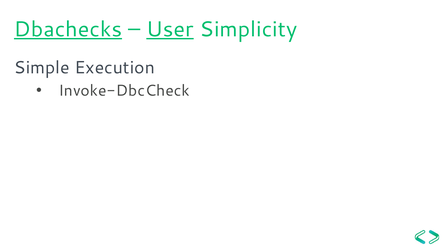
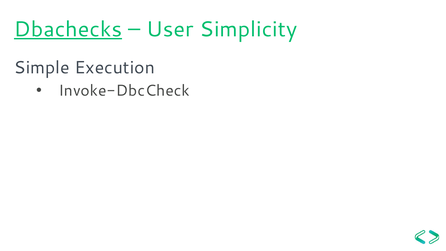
User underline: present -> none (170, 29)
